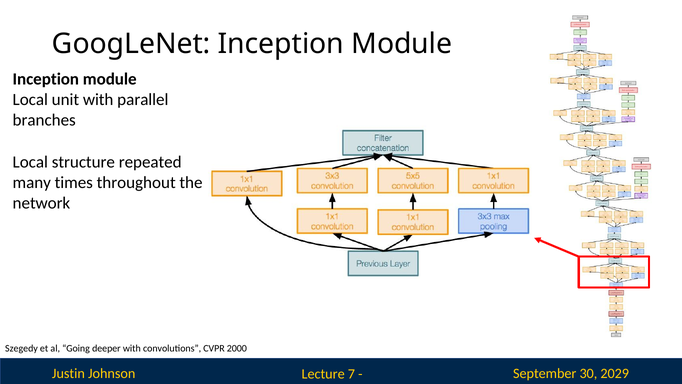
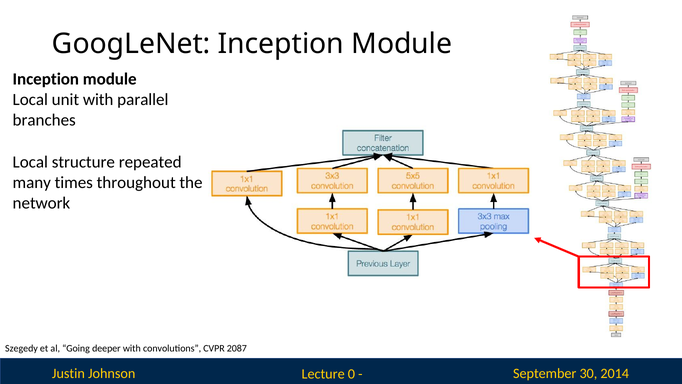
2000: 2000 -> 2087 (237, 348)
7: 7 -> 0 (351, 373)
2029: 2029 -> 2014 (615, 373)
